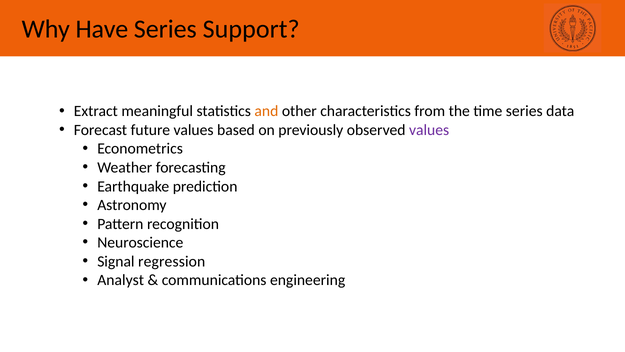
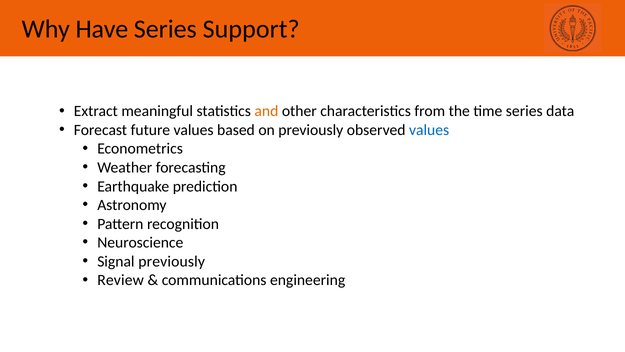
values colour: purple -> blue (429, 130)
Signal regression: regression -> previously (172, 261)
Analyst: Analyst -> Review (121, 280)
